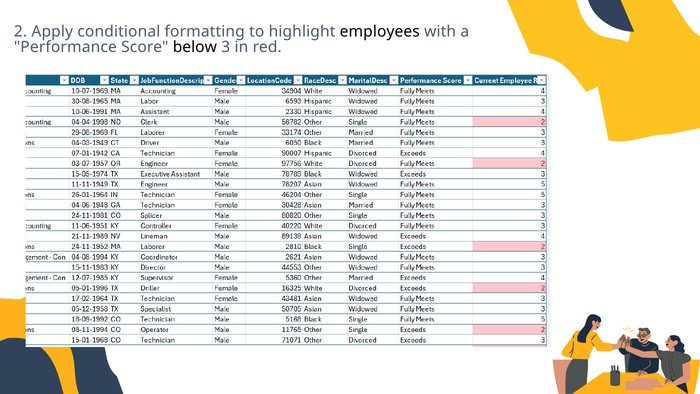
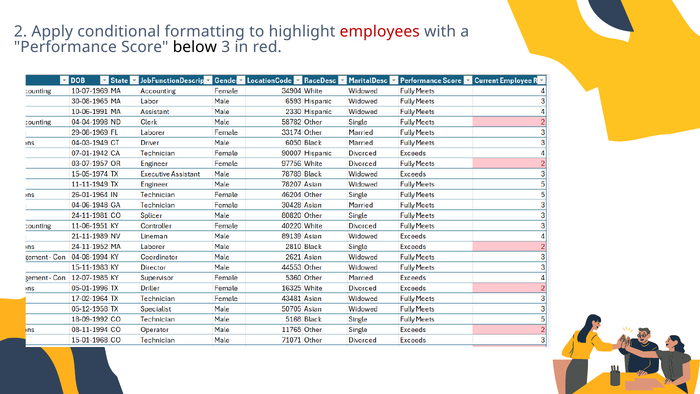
employees colour: black -> red (380, 32)
